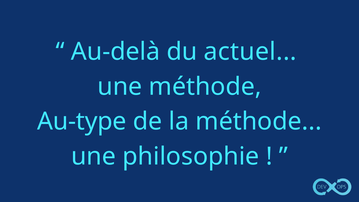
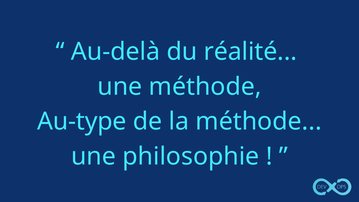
actuel: actuel -> réalité (250, 52)
